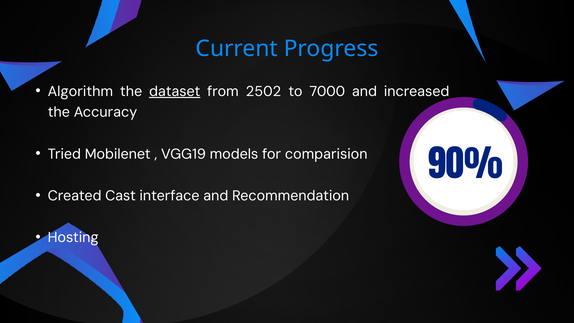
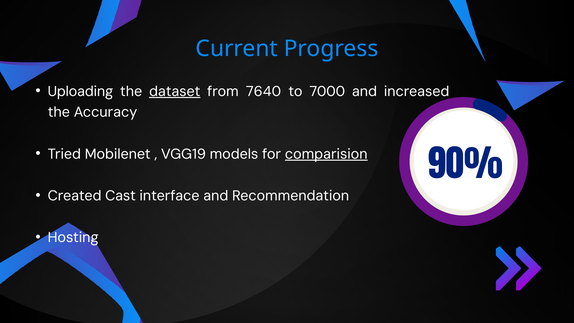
Algorithm: Algorithm -> Uploading (80, 91)
2502: 2502 -> 7640 (263, 91)
comparision underline: none -> present (326, 154)
